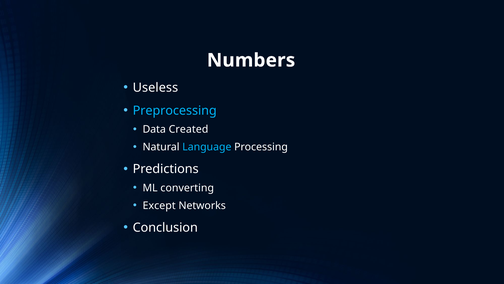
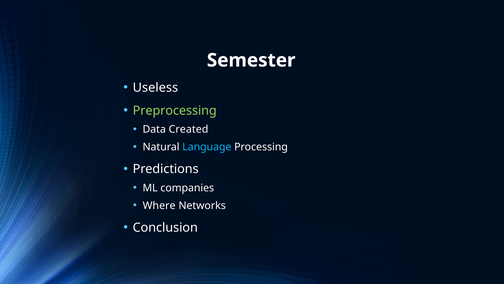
Numbers: Numbers -> Semester (251, 60)
Preprocessing colour: light blue -> light green (175, 110)
converting: converting -> companies (187, 188)
Except: Except -> Where (159, 205)
